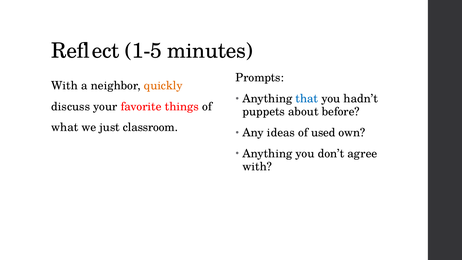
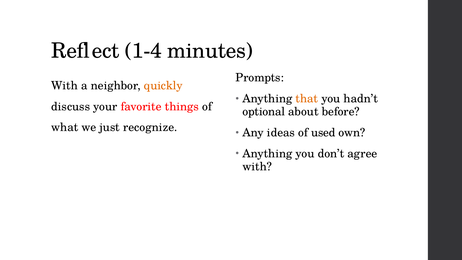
1-5: 1-5 -> 1-4 (143, 51)
that colour: blue -> orange (307, 99)
puppets: puppets -> optional (264, 112)
classroom: classroom -> recognize (150, 127)
